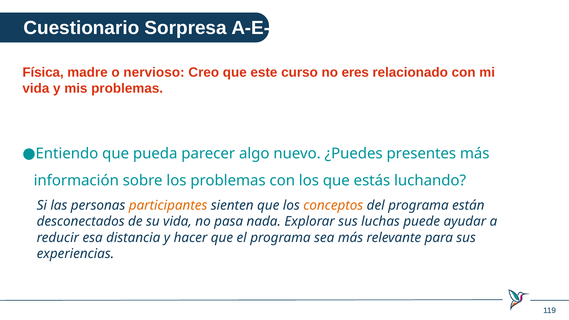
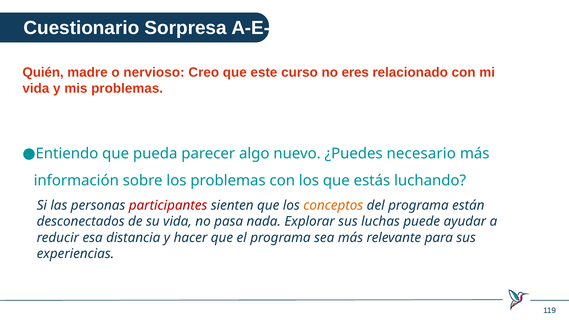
Física: Física -> Quién (43, 72)
presentes: presentes -> necesario (421, 153)
participantes colour: orange -> red (168, 205)
